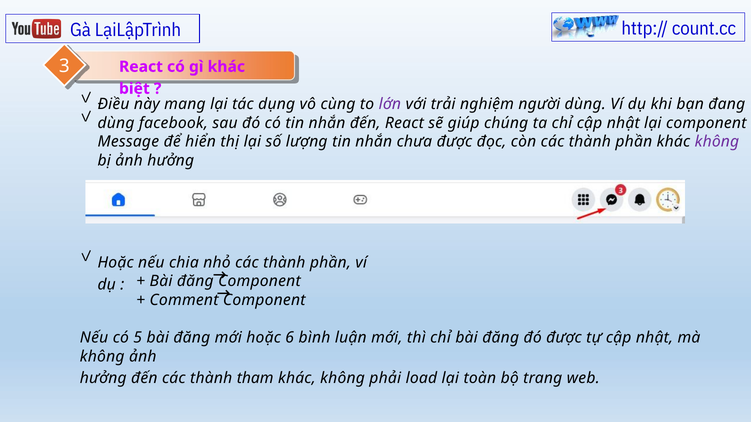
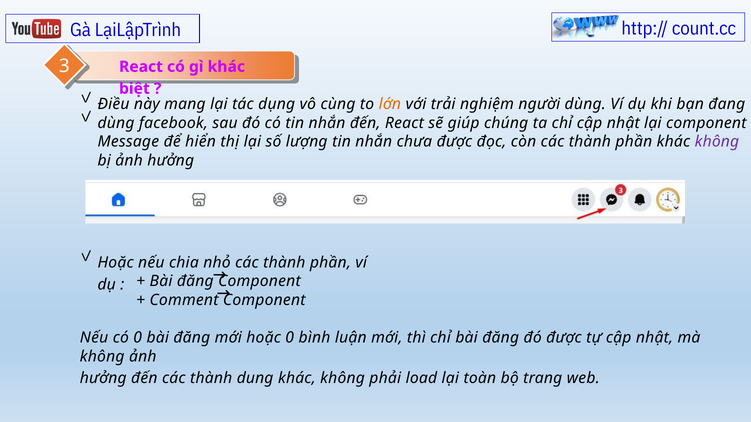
lớn colour: purple -> orange (390, 104)
có 5: 5 -> 0 (138, 338)
hoặc 6: 6 -> 0 (290, 338)
tham: tham -> dung (255, 379)
